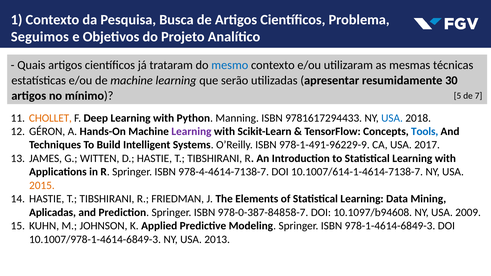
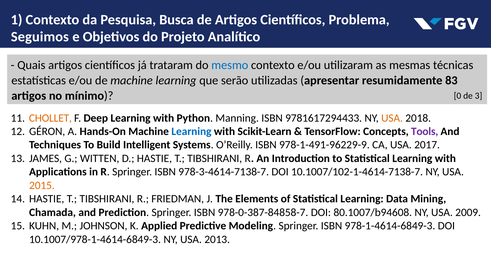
30: 30 -> 83 (451, 81)
5: 5 -> 0 (457, 96)
7: 7 -> 3 (479, 96)
USA colour: blue -> orange (392, 118)
Learning colour: purple -> blue (191, 132)
Tools colour: blue -> purple (425, 132)
978-4-4614-7138-7: 978-4-4614-7138-7 -> 978-3-4614-7138-7 (224, 172)
10.1007/614-1-4614-7138-7: 10.1007/614-1-4614-7138-7 -> 10.1007/102-1-4614-7138-7 (357, 172)
Aplicadas: Aplicadas -> Chamada (53, 213)
10.1097/b94608: 10.1097/b94608 -> 80.1007/b94608 (373, 213)
